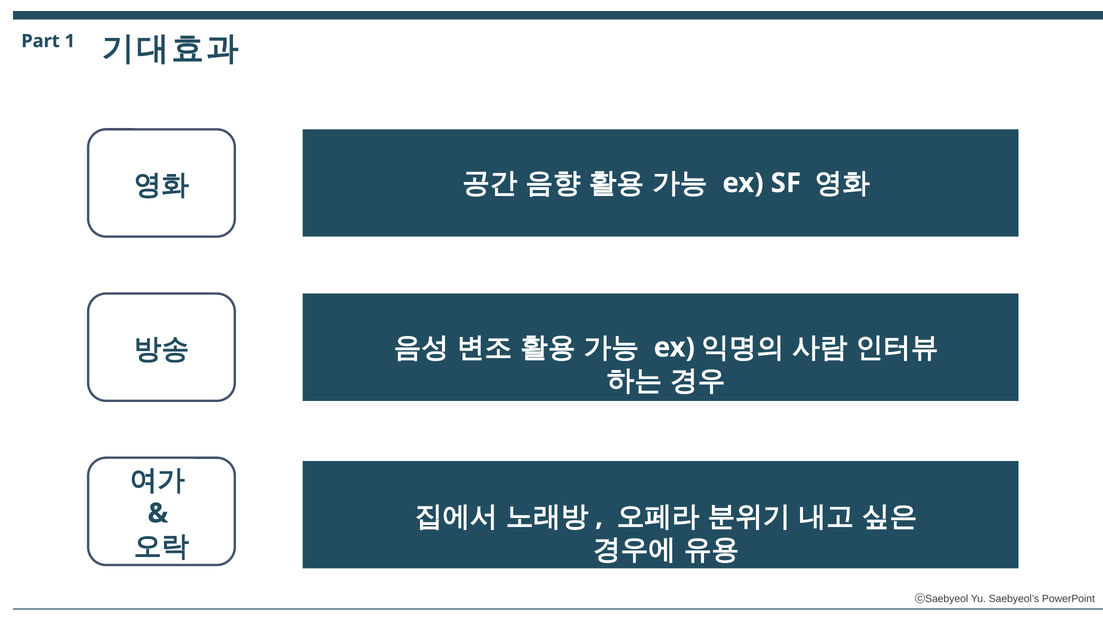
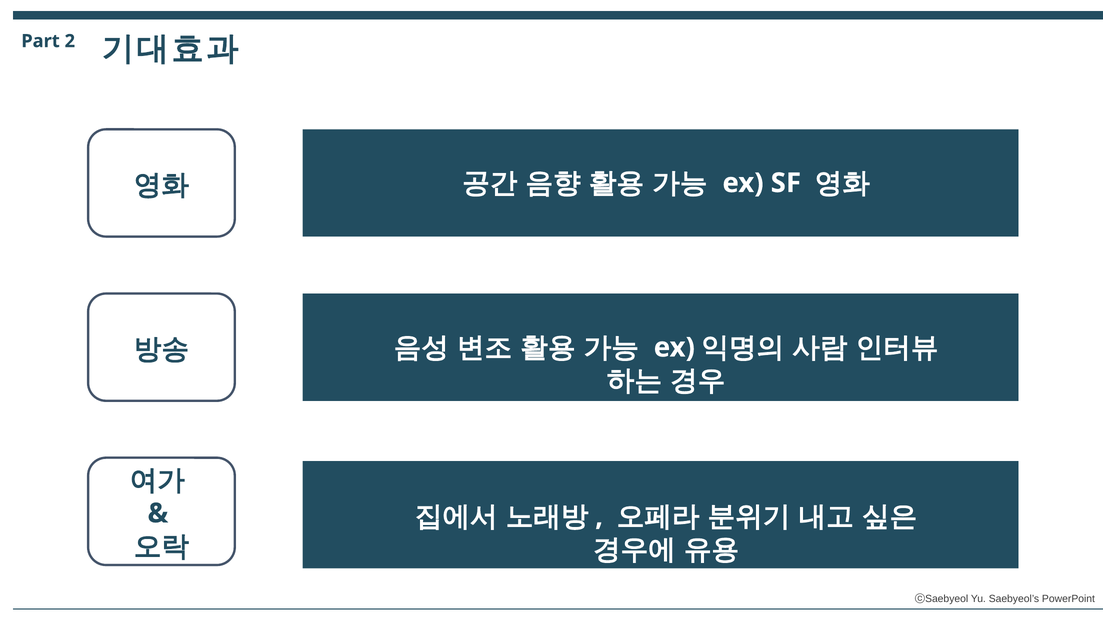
1: 1 -> 2 (70, 41)
